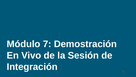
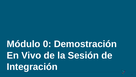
7: 7 -> 0 (47, 44)
